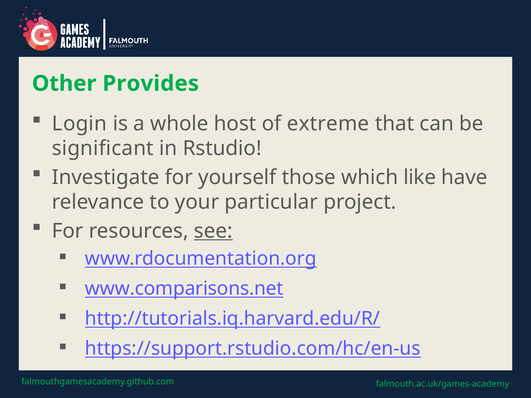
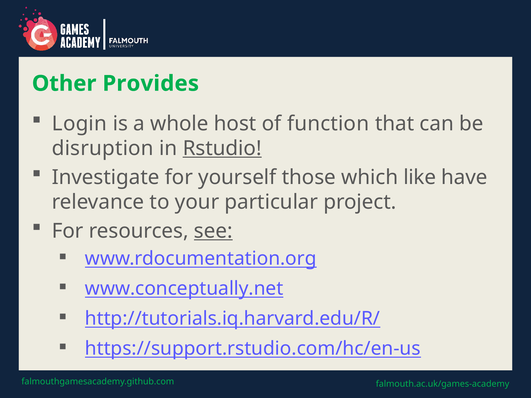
extreme: extreme -> function (328, 124)
significant: significant -> disruption (103, 148)
Rstudio underline: none -> present (222, 148)
www.comparisons.net: www.comparisons.net -> www.conceptually.net (184, 289)
